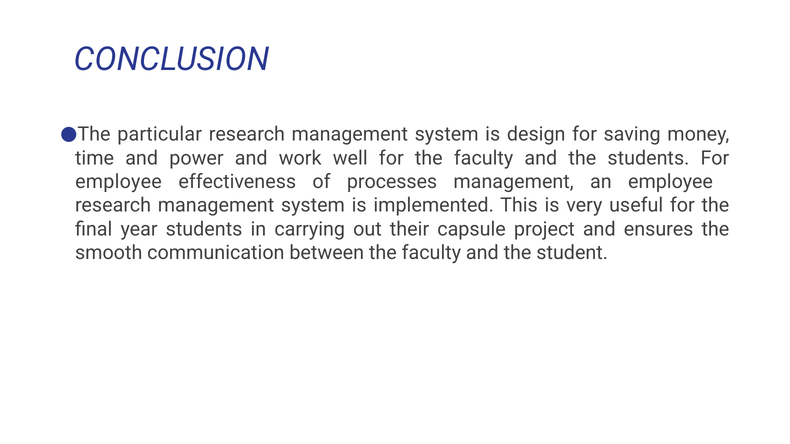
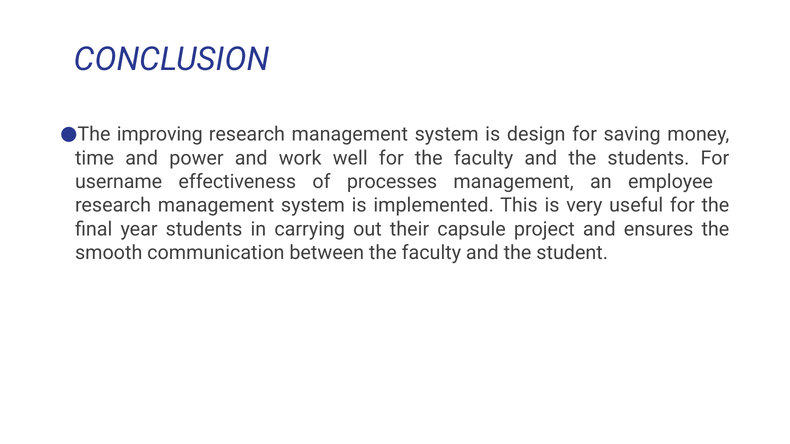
particular: particular -> improving (160, 134)
employee: employee -> username (119, 182)
